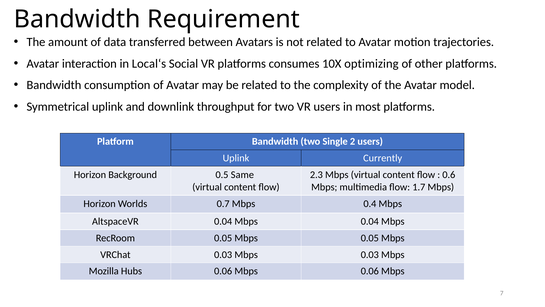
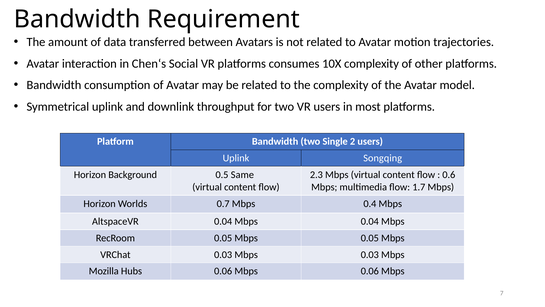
Local‘s: Local‘s -> Chen‘s (149, 64)
10X optimizing: optimizing -> complexity (372, 64)
Currently: Currently -> Songqing (383, 158)
